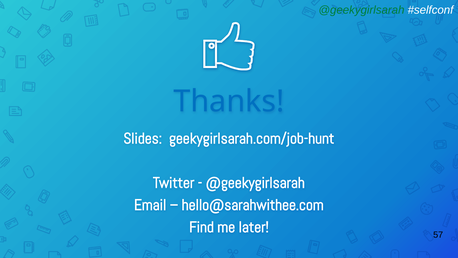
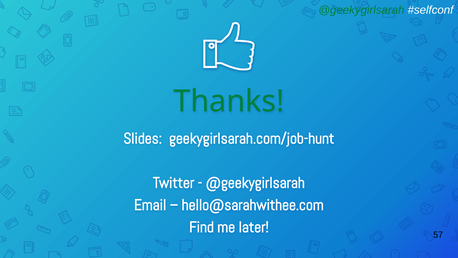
Thanks colour: blue -> green (229, 101)
